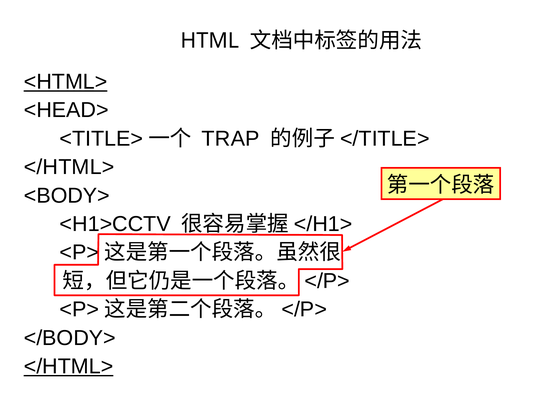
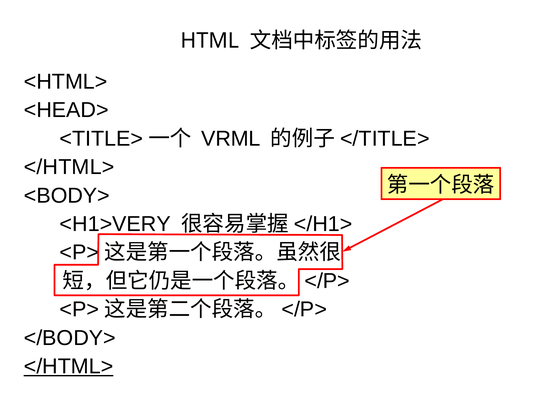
<HTML> underline: present -> none (66, 82)
TRAP: TRAP -> VRML (231, 138)
<H1>CCTV: <H1>CCTV -> <H1>VERY (115, 224)
